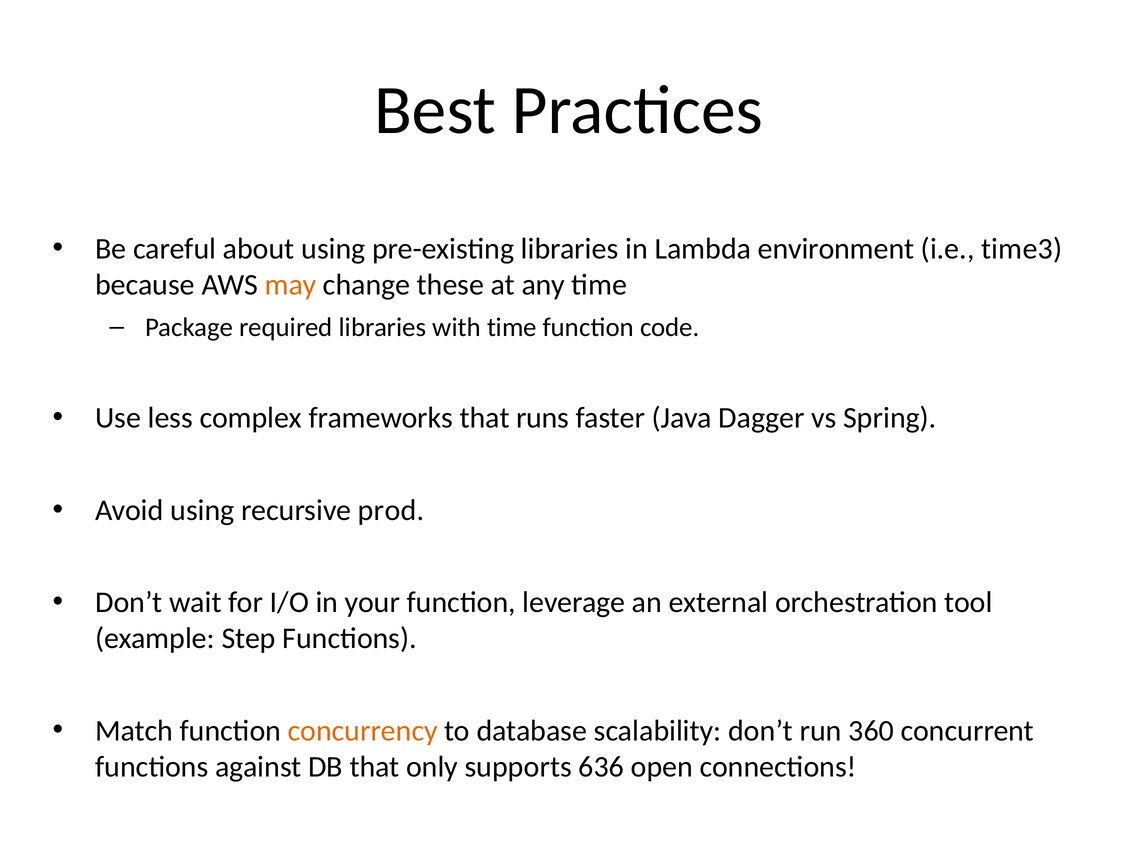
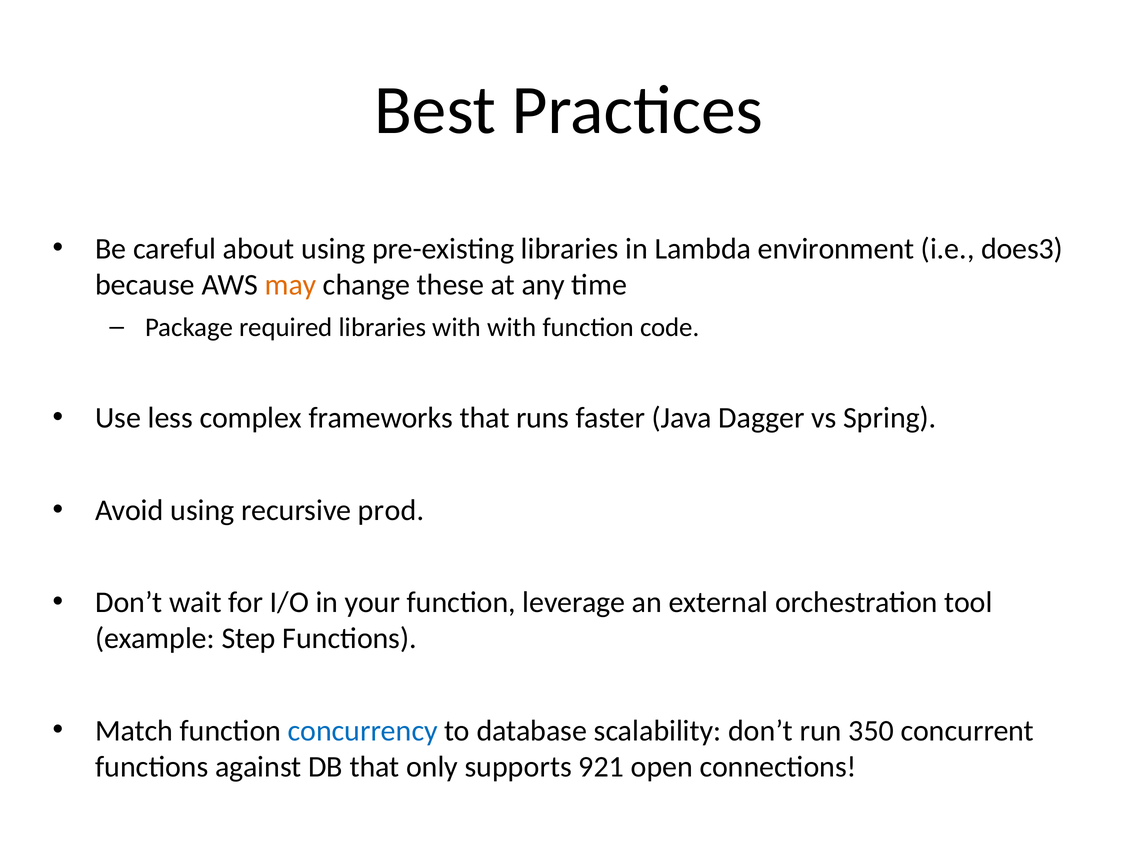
time3: time3 -> does3 (1022, 249)
with time: time -> with (512, 328)
concurrency colour: orange -> blue (363, 731)
360: 360 -> 350 (871, 731)
636: 636 -> 921 (601, 767)
